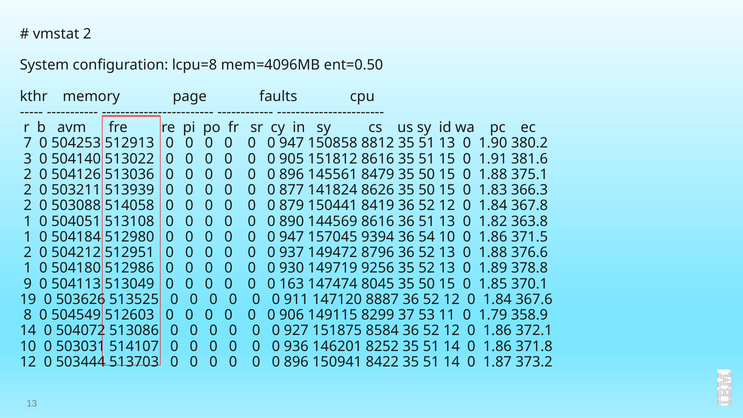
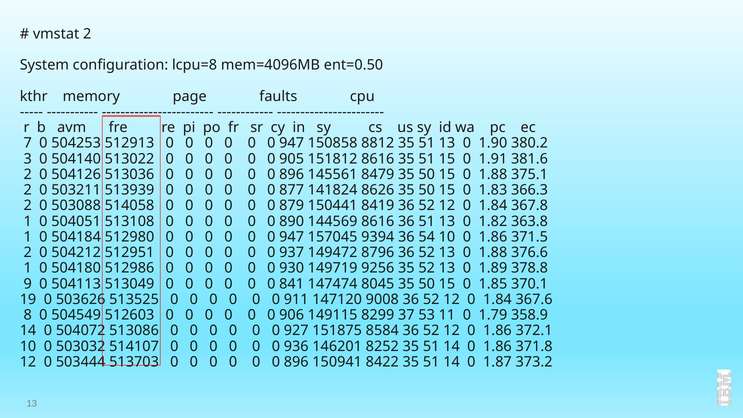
163: 163 -> 841 (292, 284)
8887: 8887 -> 9008 (382, 299)
503031: 503031 -> 503032 (81, 346)
